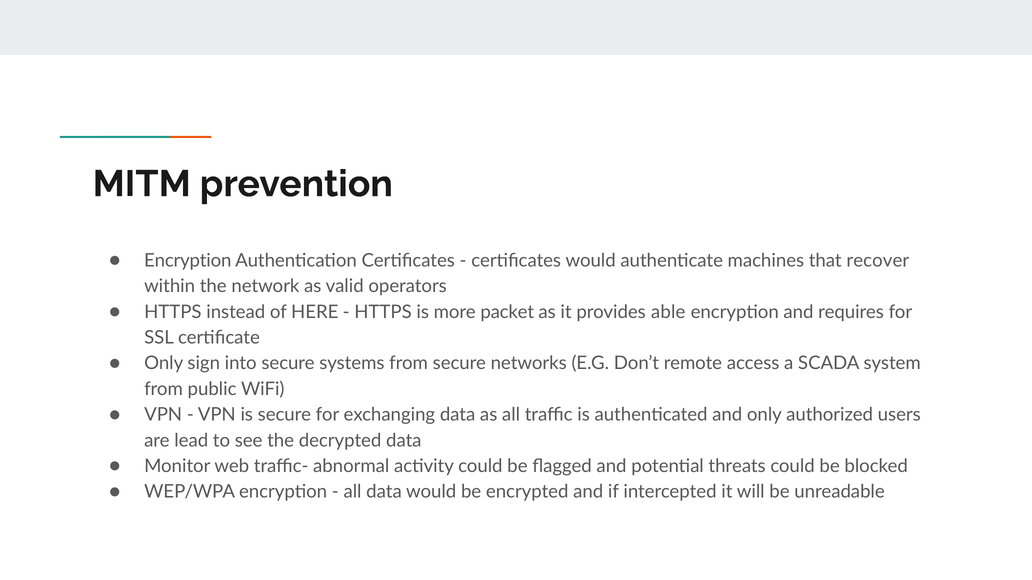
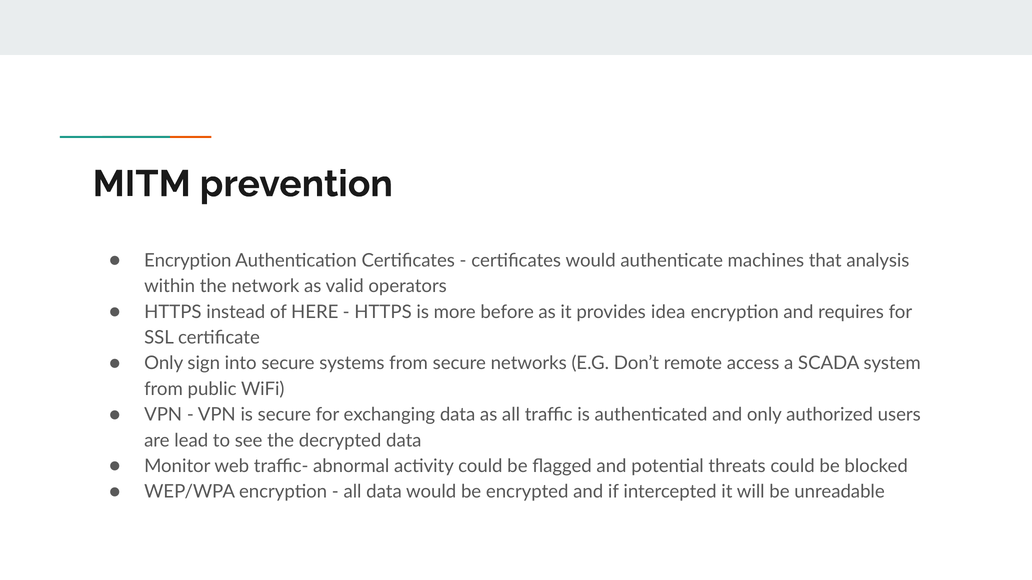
recover: recover -> analysis (878, 261)
packet: packet -> before (507, 312)
able: able -> idea (668, 312)
